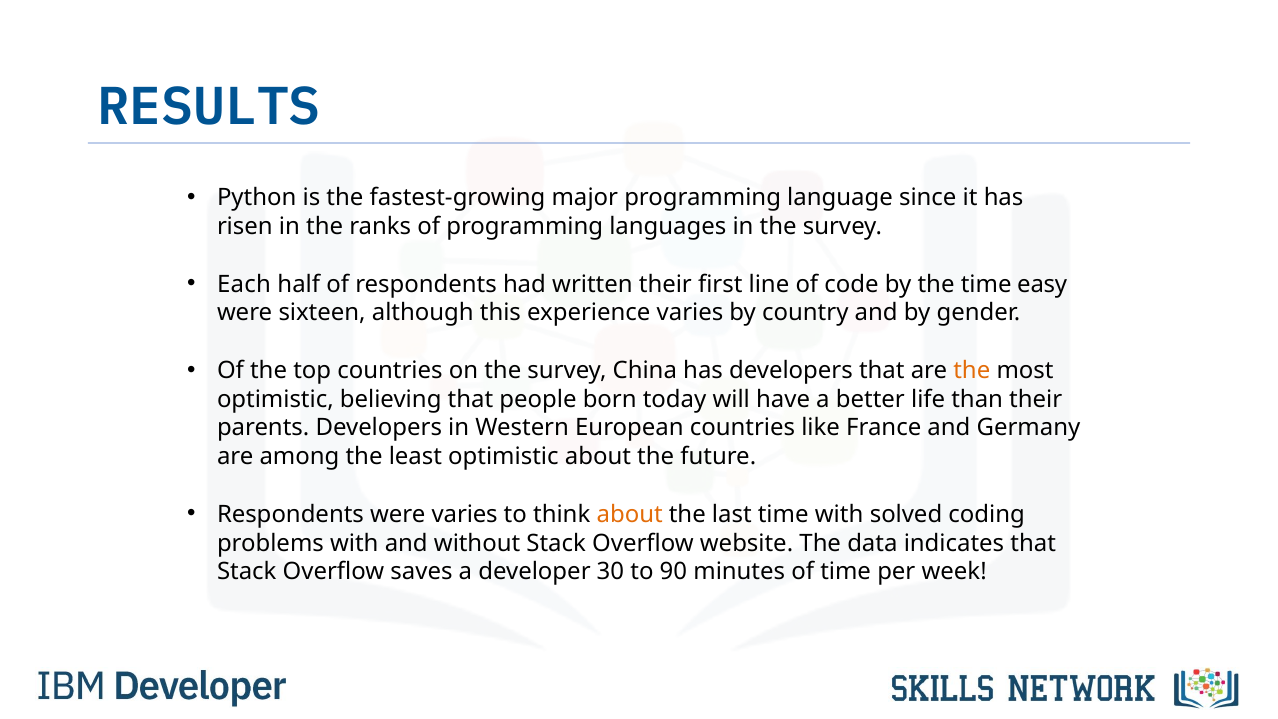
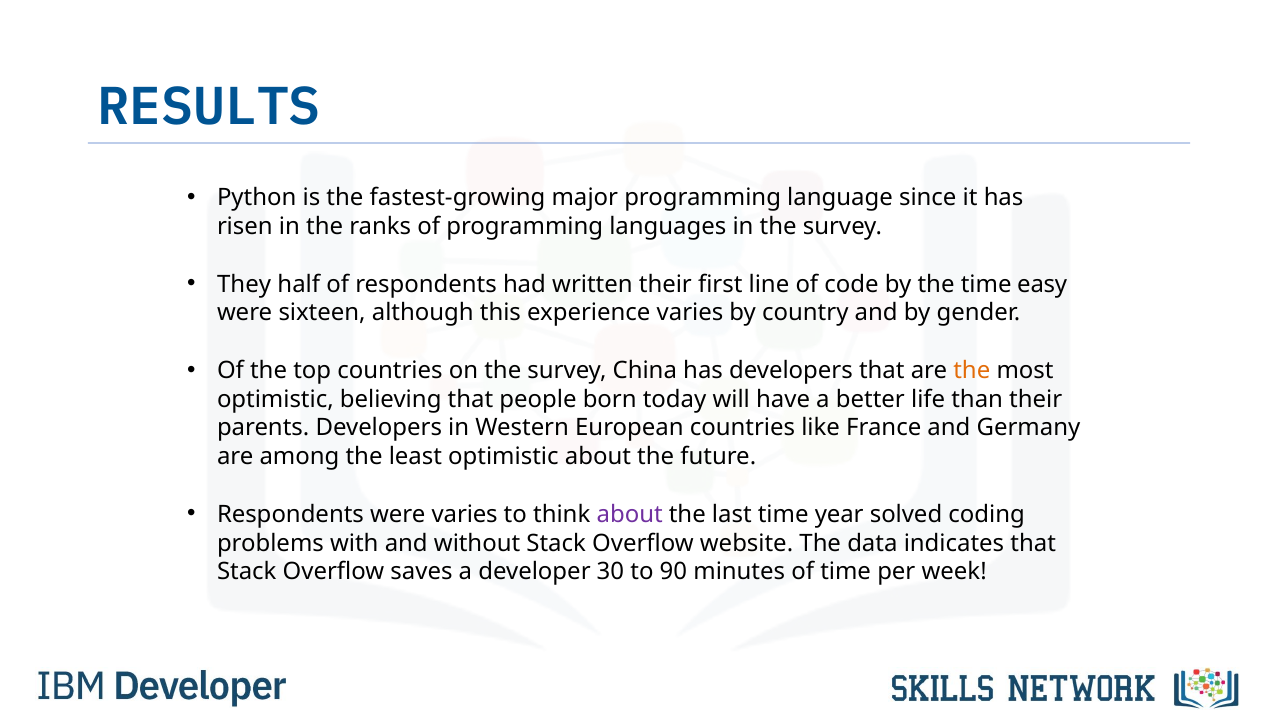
Each: Each -> They (244, 284)
about colour: orange -> purple (630, 514)
time with: with -> year (839, 514)
